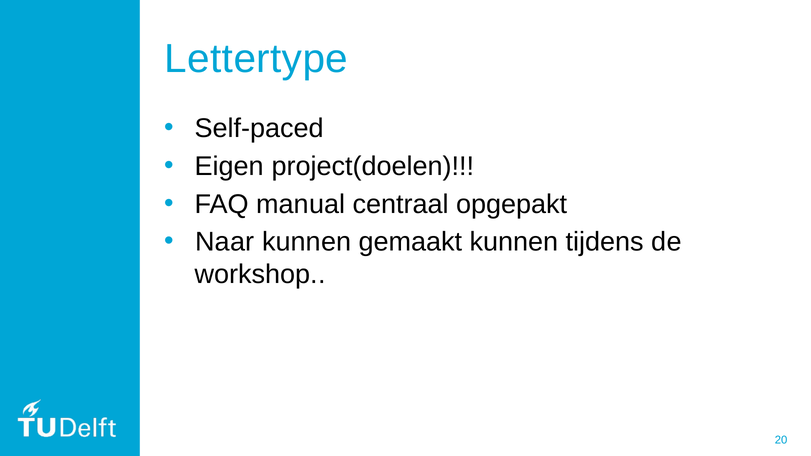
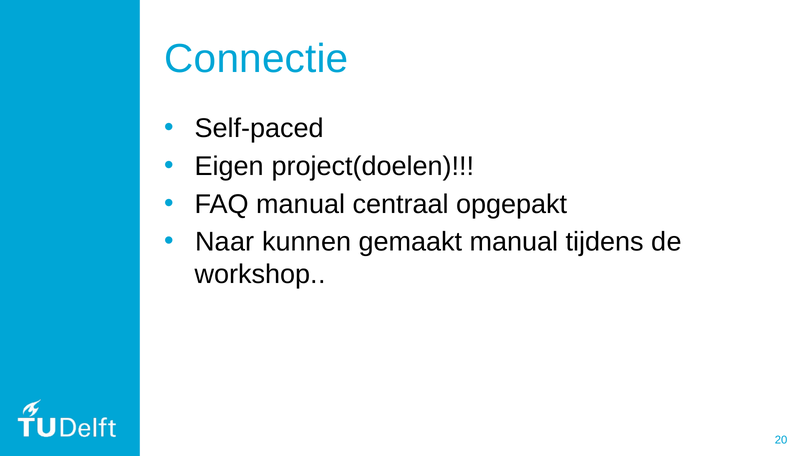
Lettertype: Lettertype -> Connectie (256, 59)
gemaakt kunnen: kunnen -> manual (514, 242)
